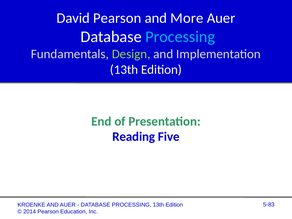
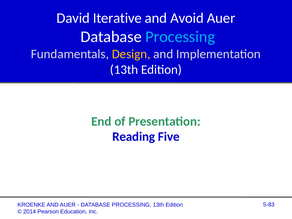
David Pearson: Pearson -> Iterative (117, 18)
More: More -> Avoid (187, 18)
Design colour: light green -> yellow (131, 54)
